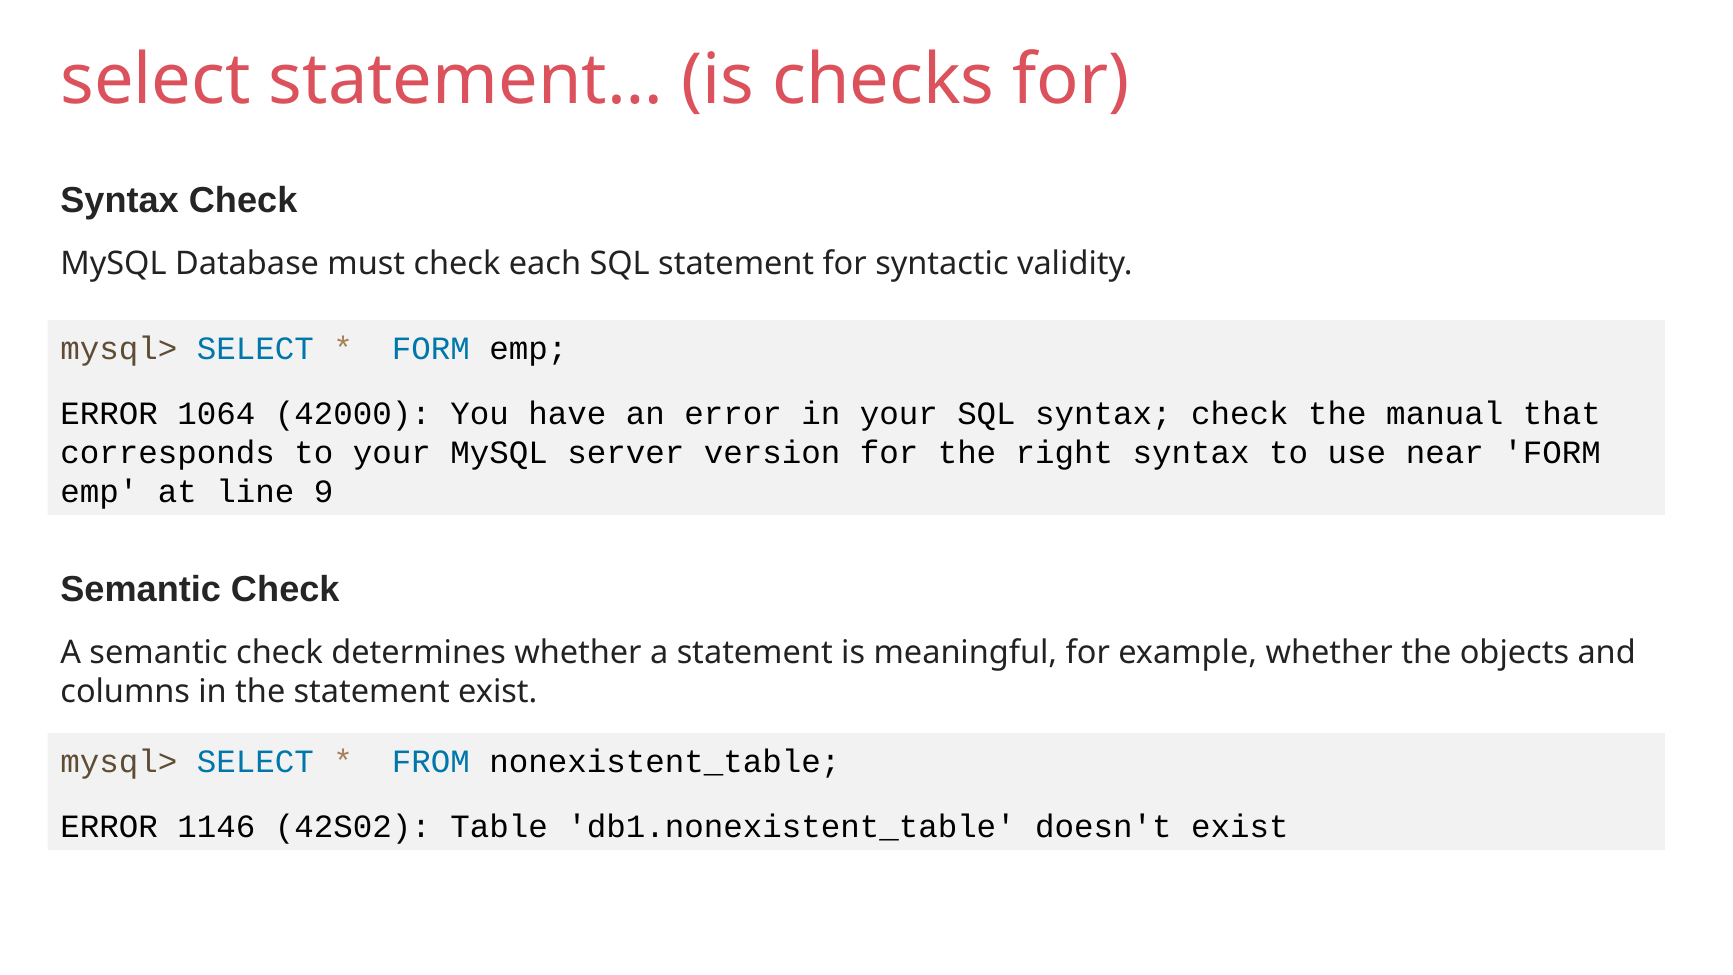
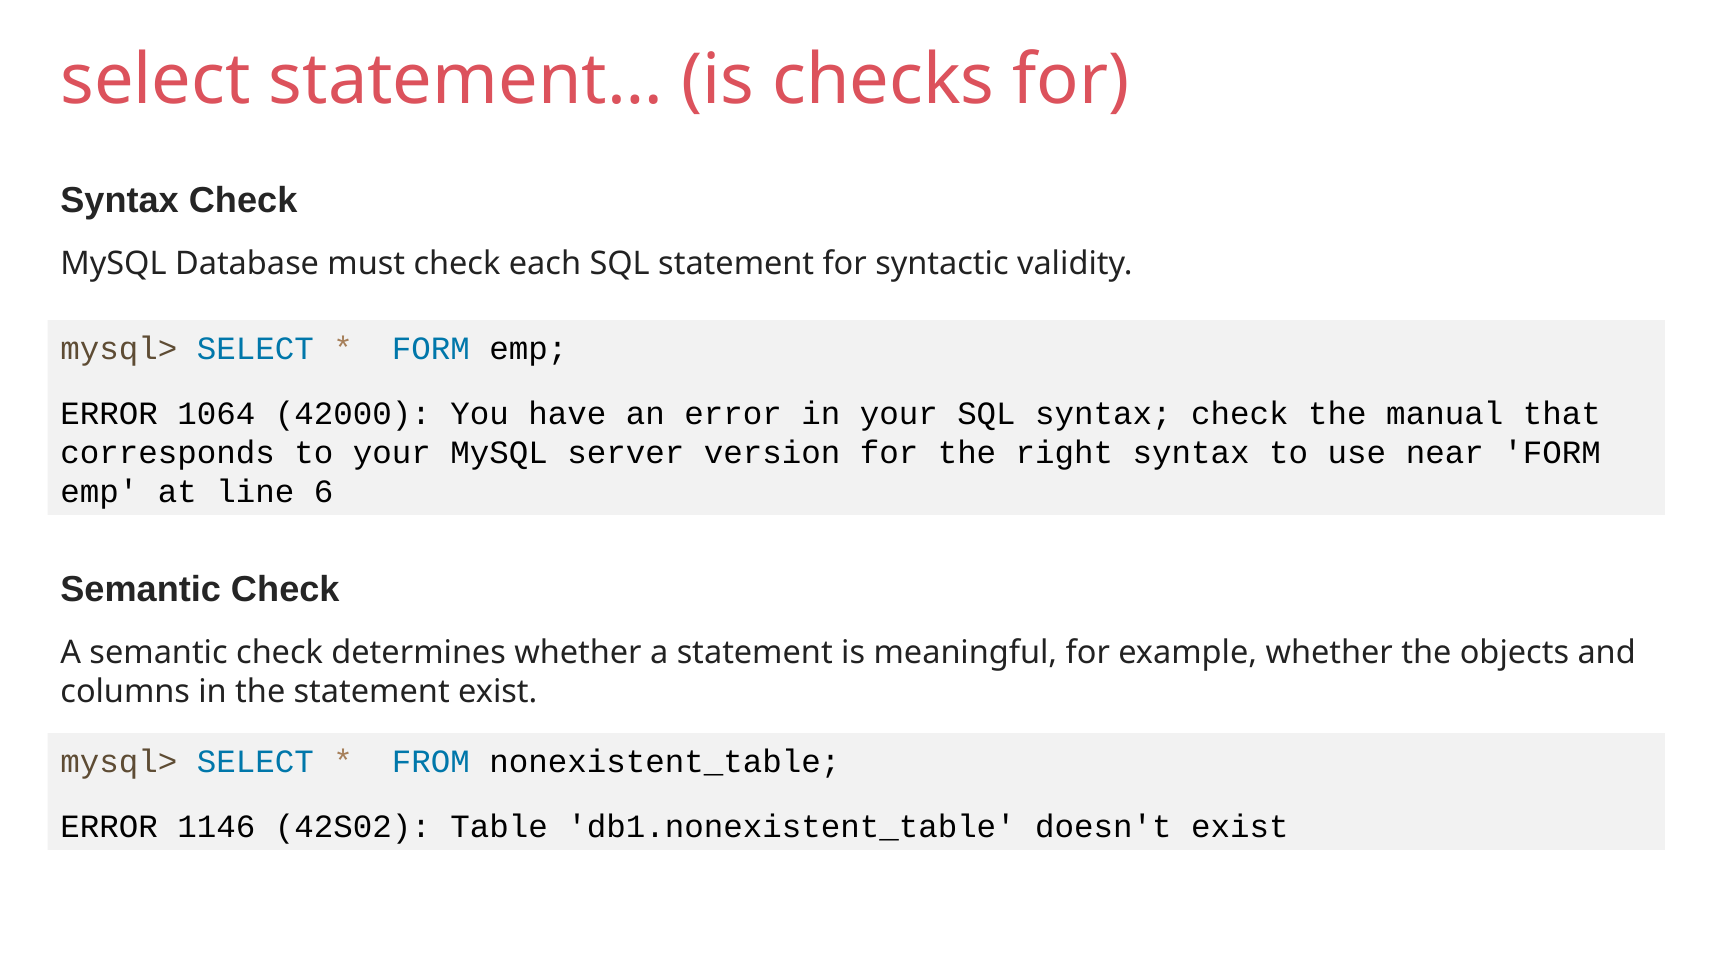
9: 9 -> 6 (324, 491)
